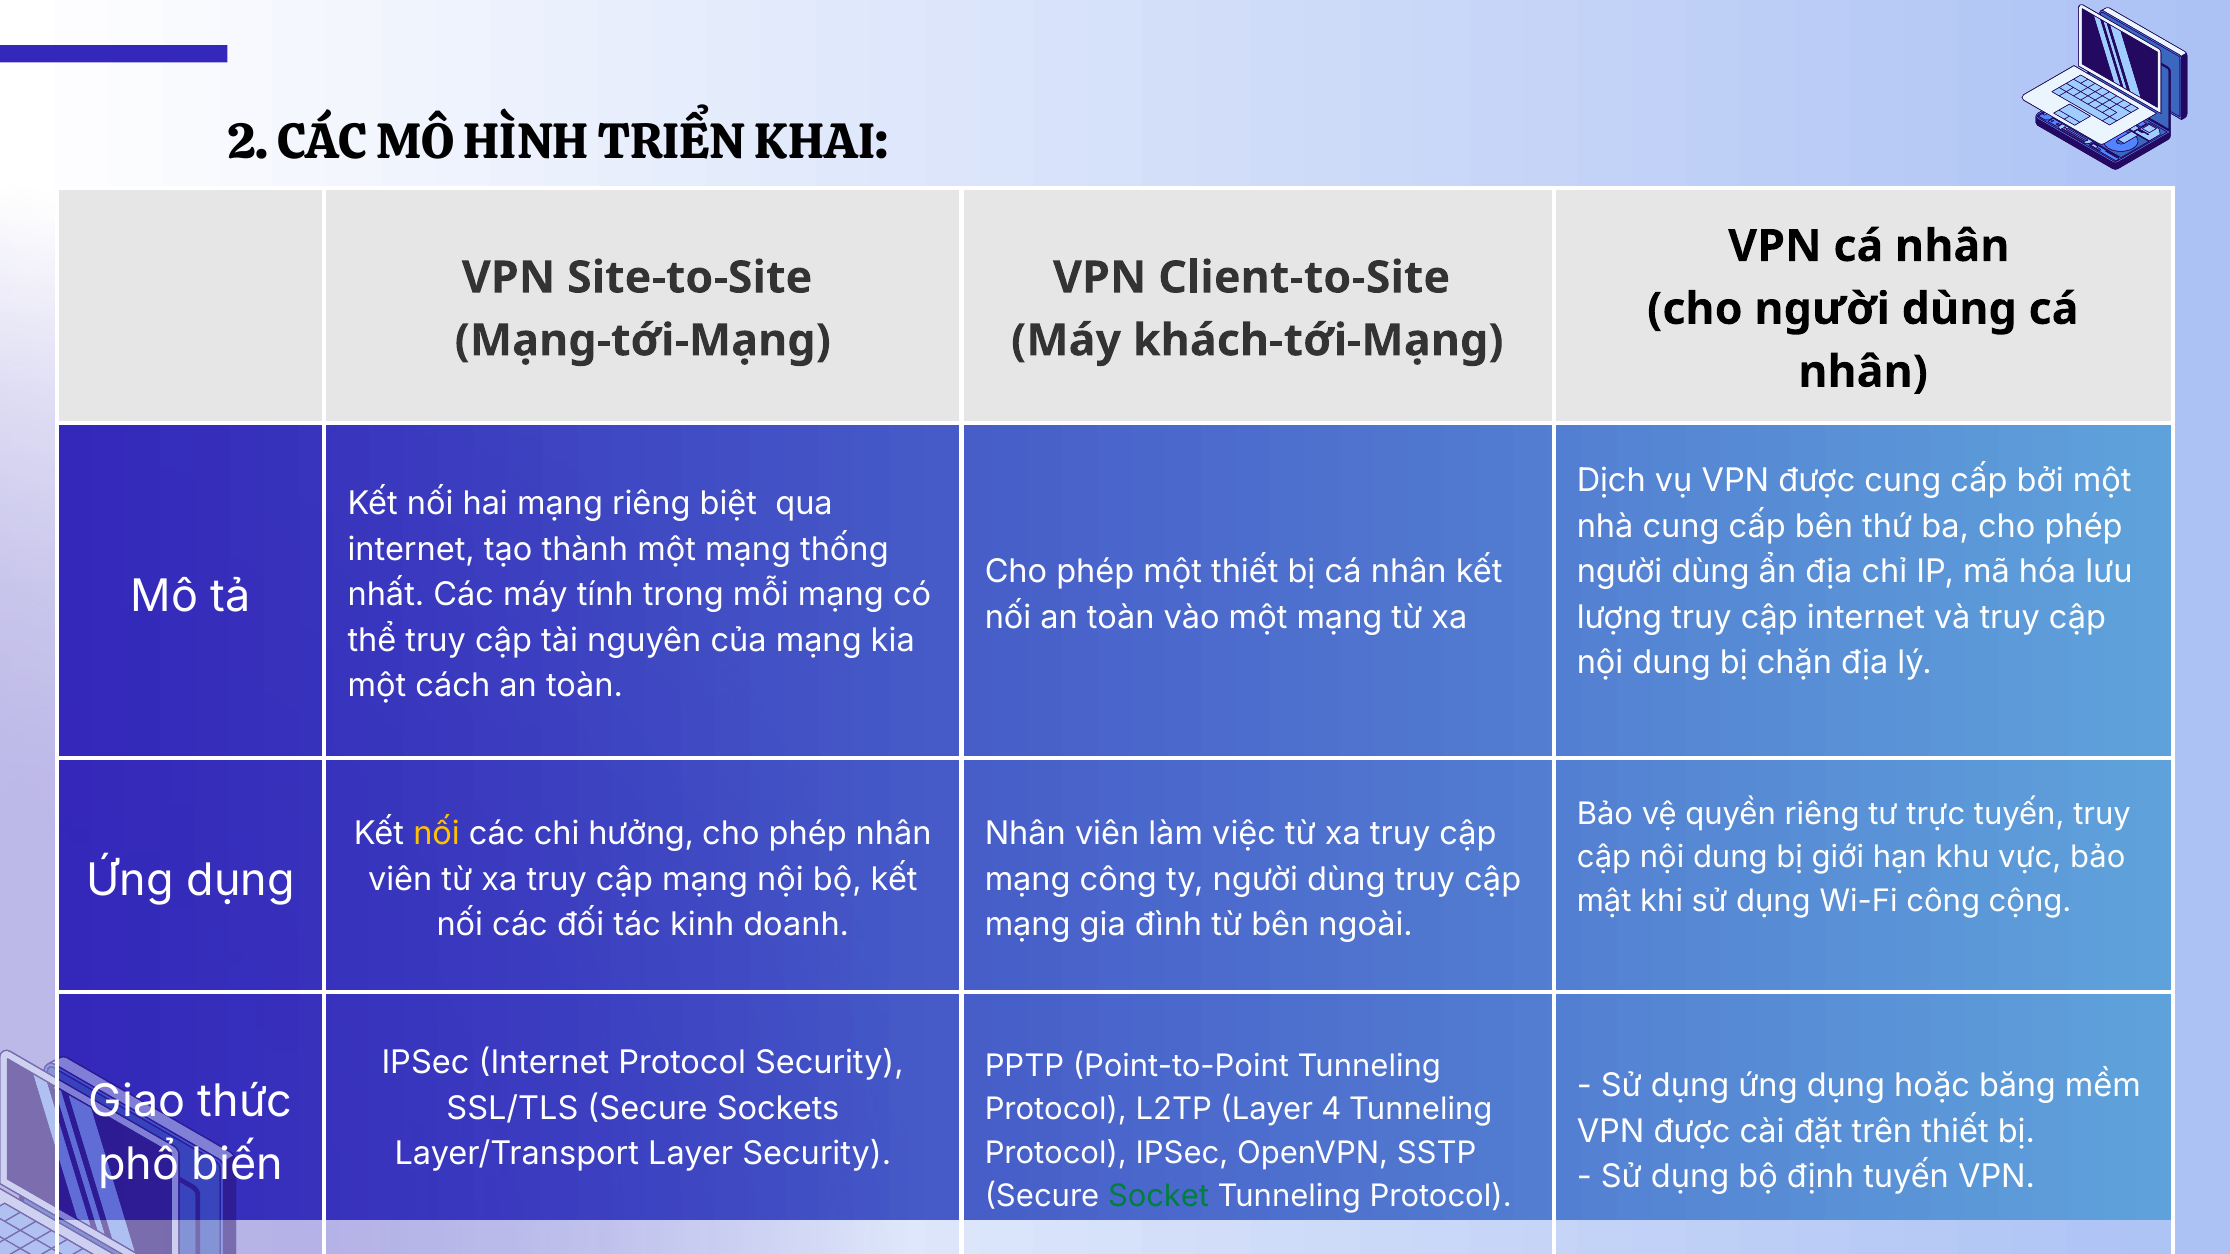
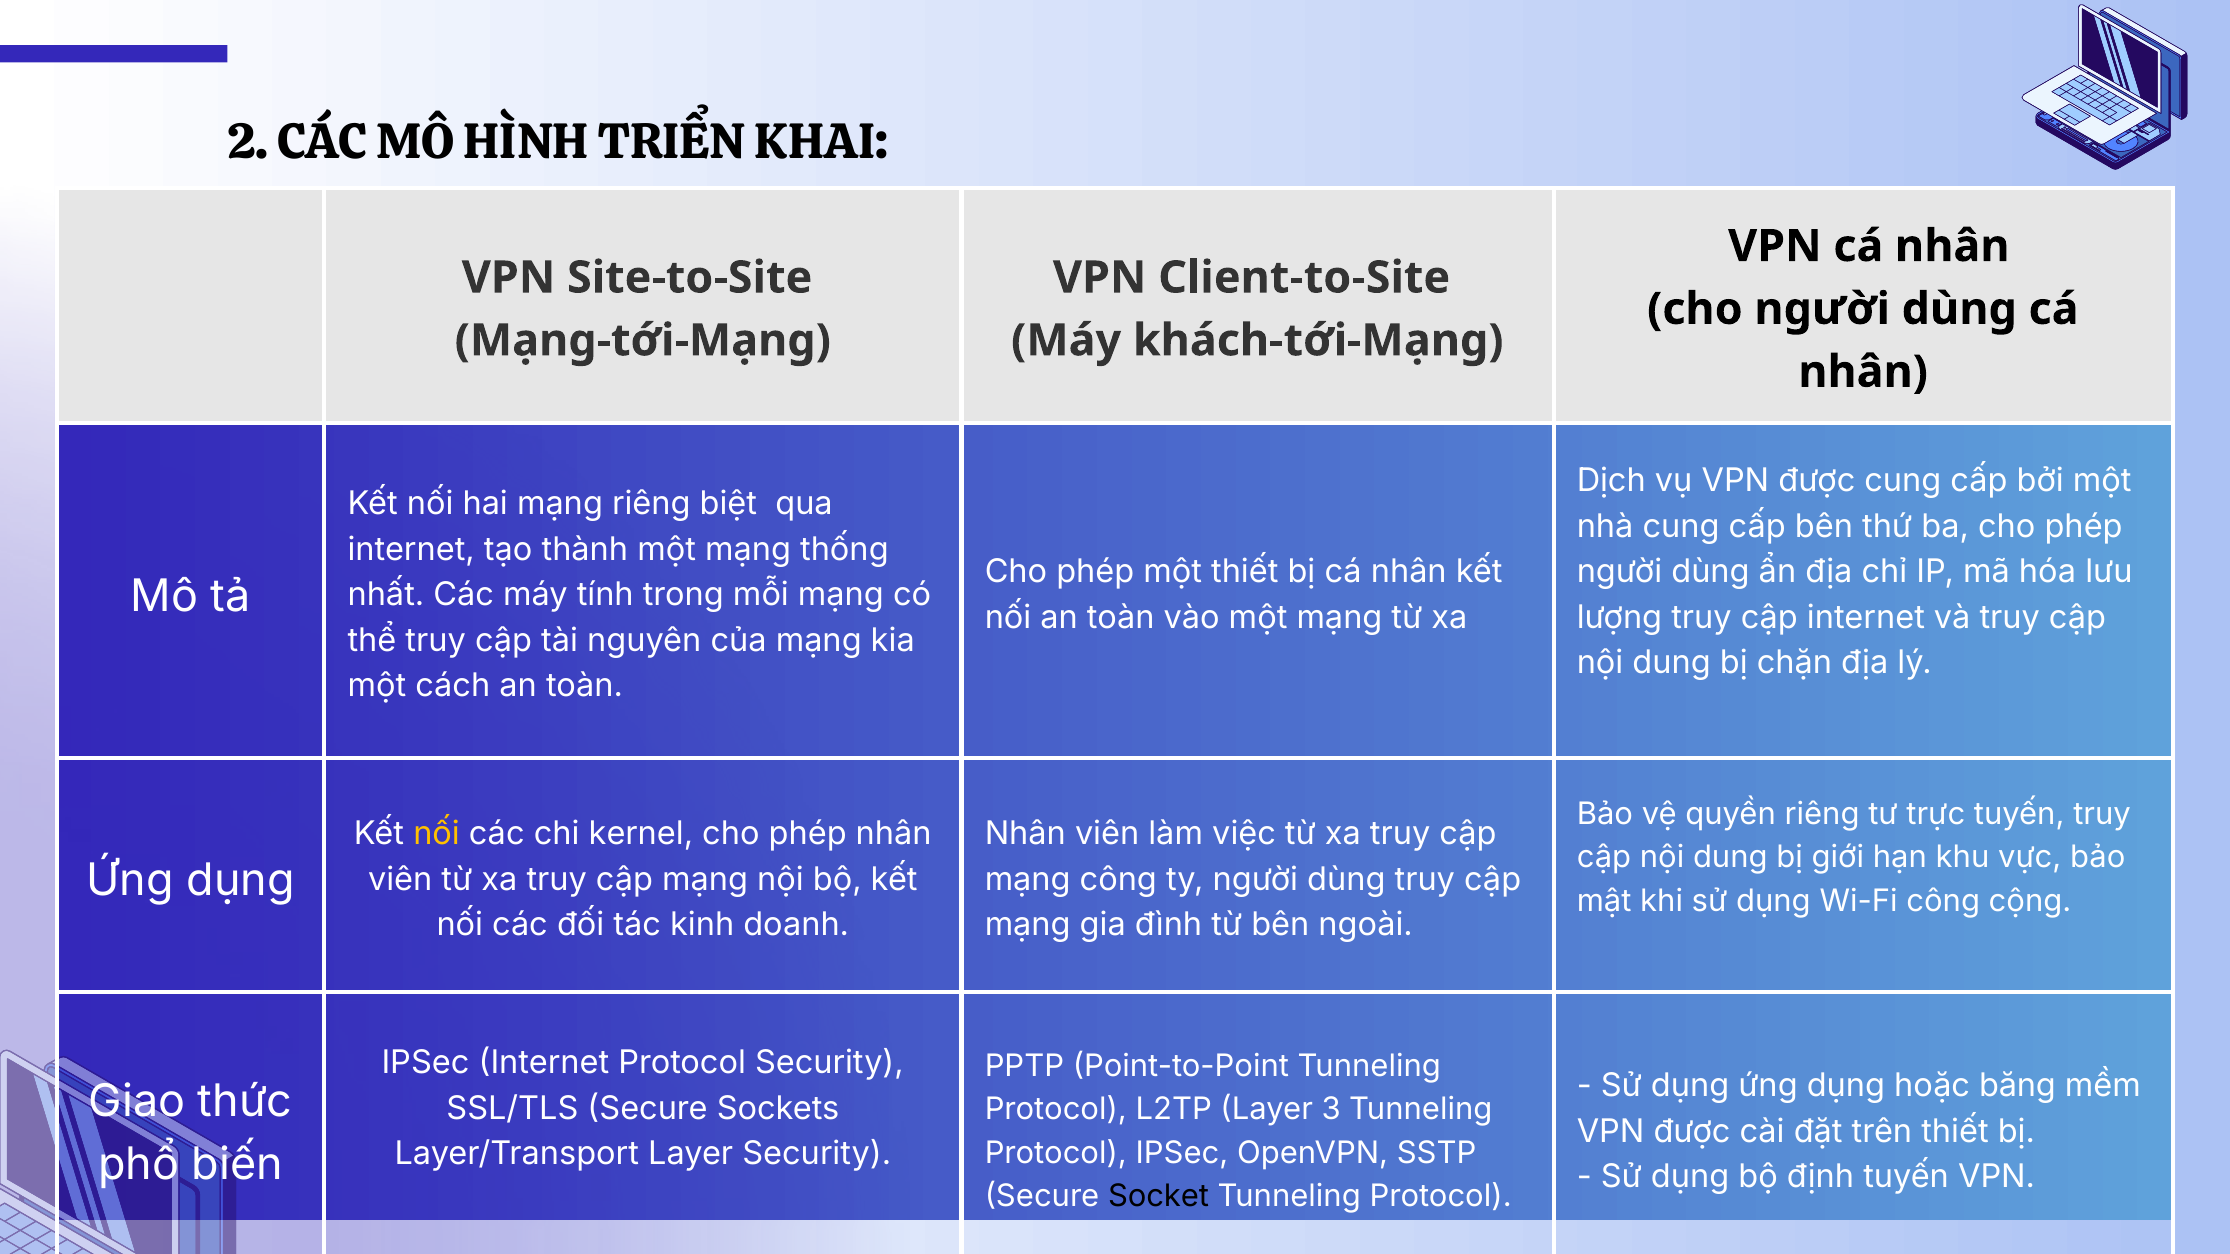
hưởng: hưởng -> kernel (641, 834)
4: 4 -> 3 (1331, 1110)
Socket colour: green -> black (1159, 1197)
